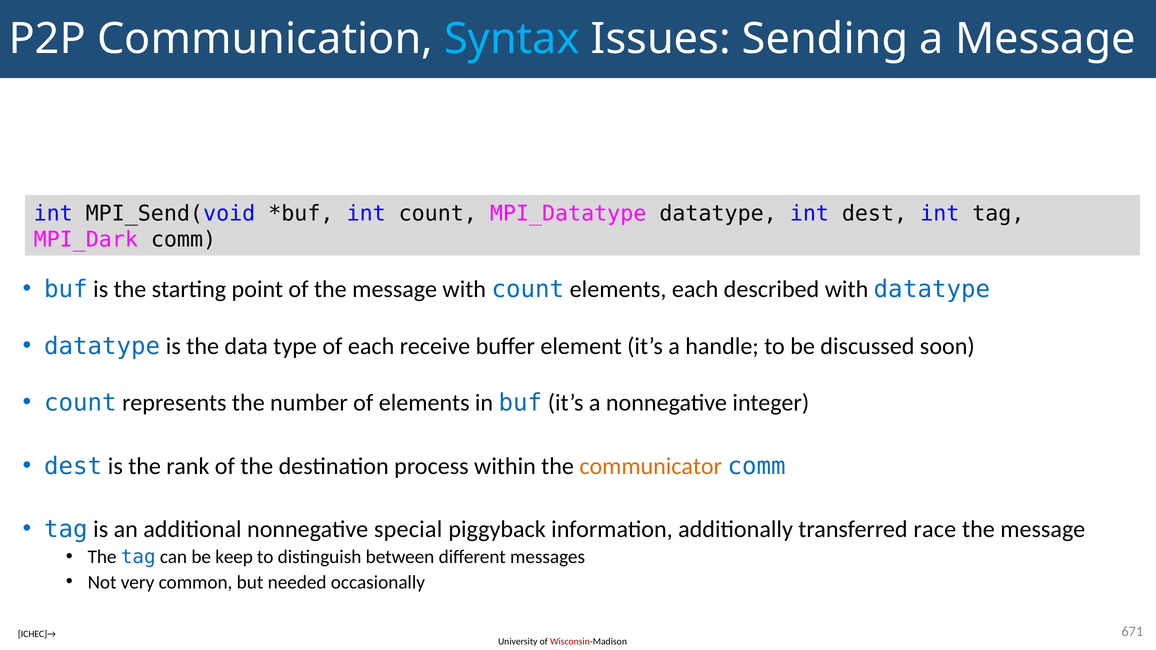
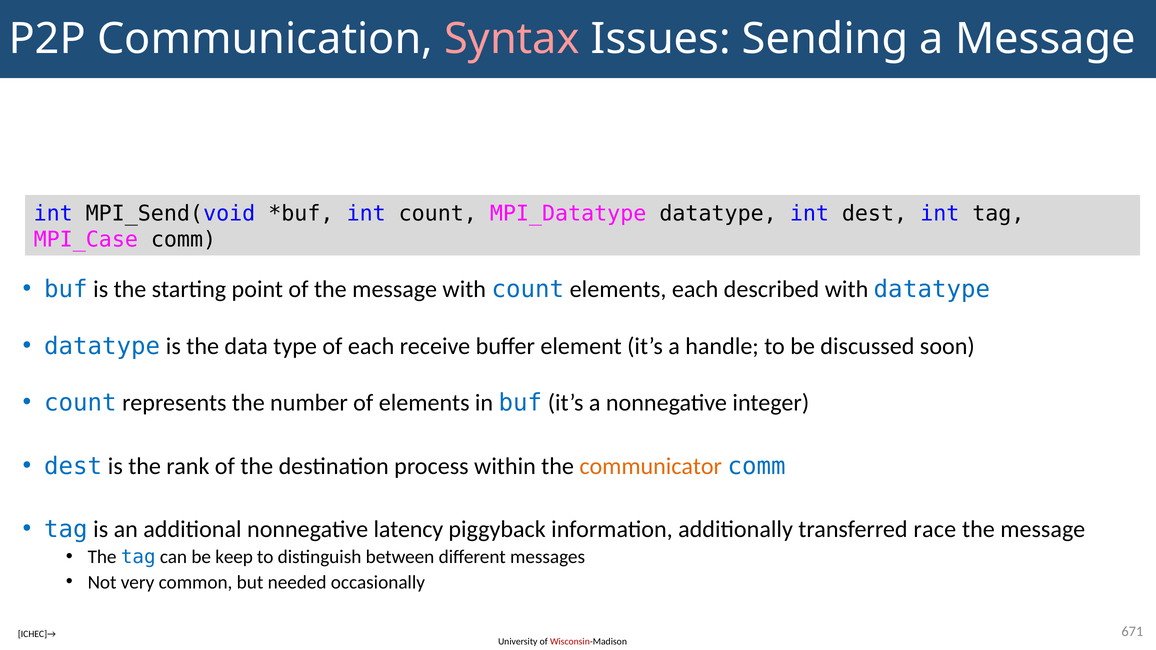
Syntax colour: light blue -> pink (512, 39)
MPI_Dark: MPI_Dark -> MPI_Case (86, 240)
special: special -> latency (408, 529)
